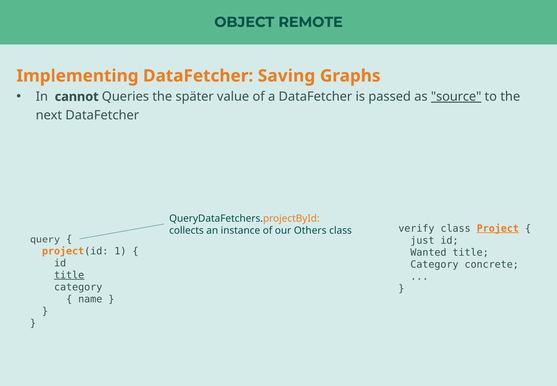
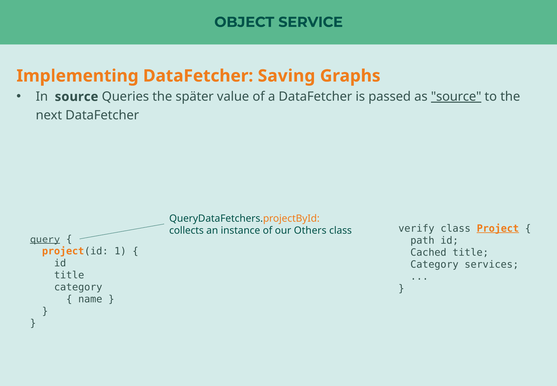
REMOTE: REMOTE -> SERVICE (311, 22)
In cannot: cannot -> source (77, 97)
just: just -> path (422, 240)
query underline: none -> present (45, 239)
Wanted: Wanted -> Cached (428, 252)
concrete: concrete -> services (492, 264)
title underline: present -> none (69, 275)
